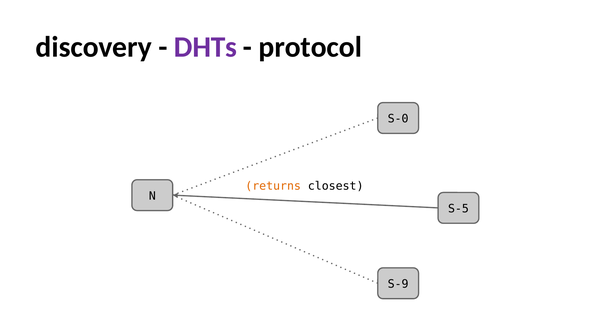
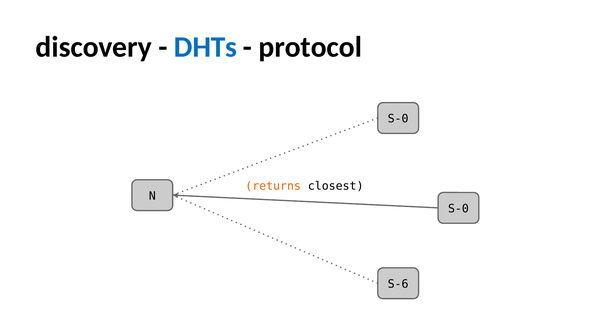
DHTs colour: purple -> blue (205, 47)
S-5: S-5 -> S-0 (458, 209)
S-9: S-9 -> S-6 (398, 285)
